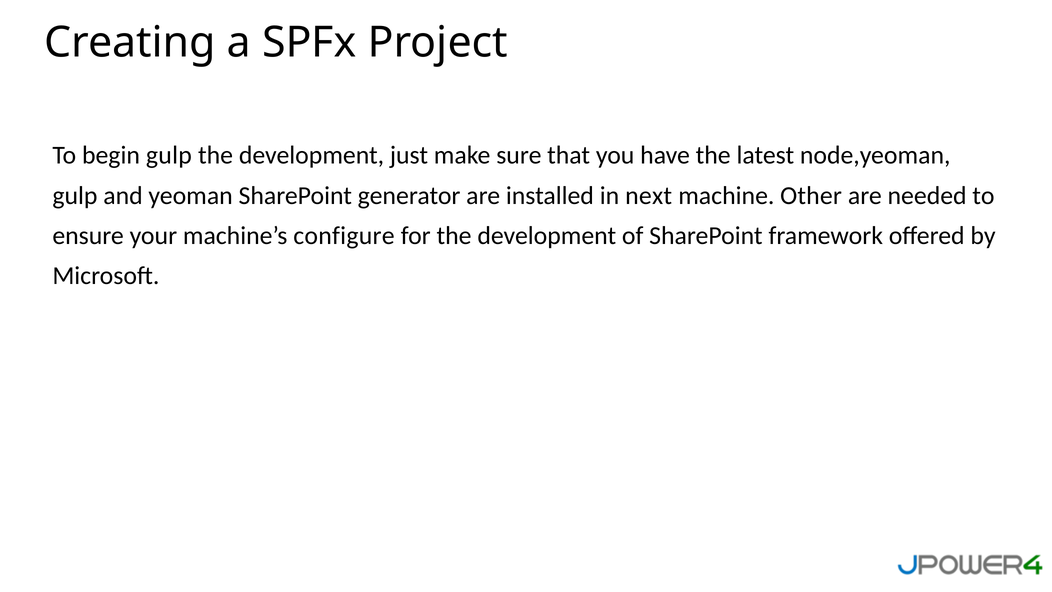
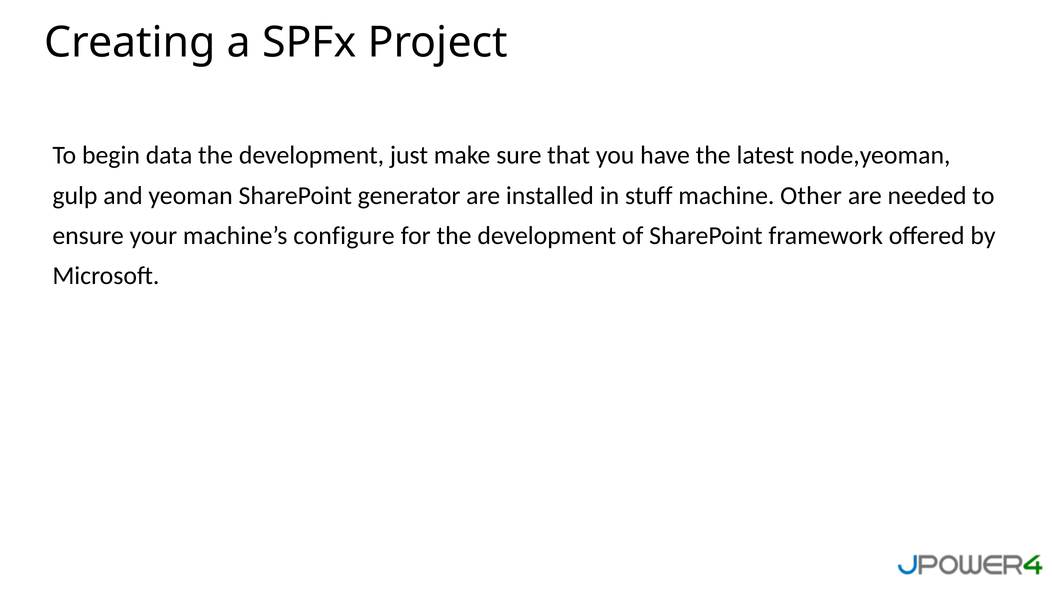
begin gulp: gulp -> data (169, 155)
next: next -> stuff (649, 195)
